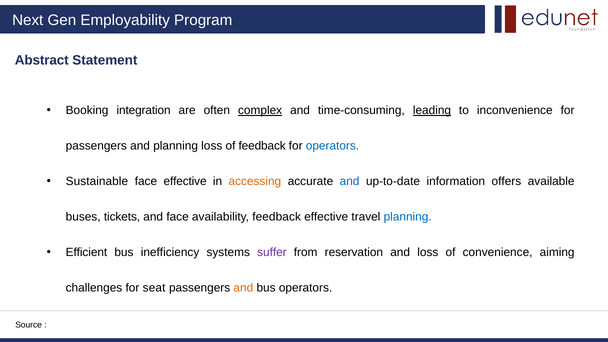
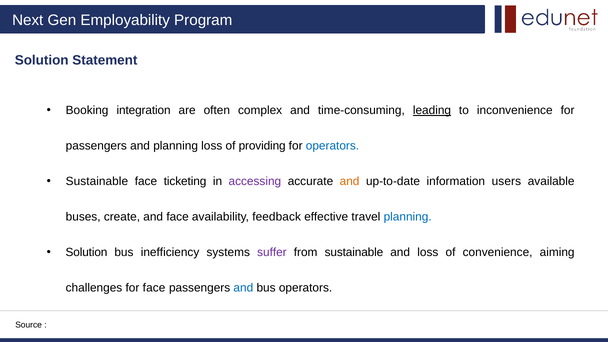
Abstract: Abstract -> Solution (42, 60)
complex underline: present -> none (260, 111)
of feedback: feedback -> providing (262, 146)
face effective: effective -> ticketing (185, 181)
accessing colour: orange -> purple (255, 181)
and colour: blue -> orange (350, 181)
offers: offers -> users (506, 181)
tickets: tickets -> create (122, 217)
Efficient: Efficient -> Solution (86, 252)
from reservation: reservation -> sustainable (354, 252)
for seat: seat -> face (154, 288)
and colour: orange -> blue (243, 288)
